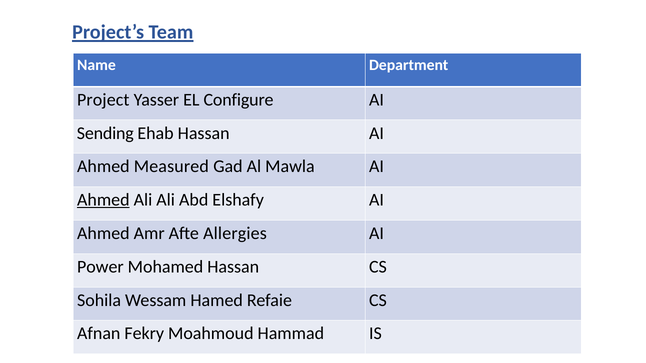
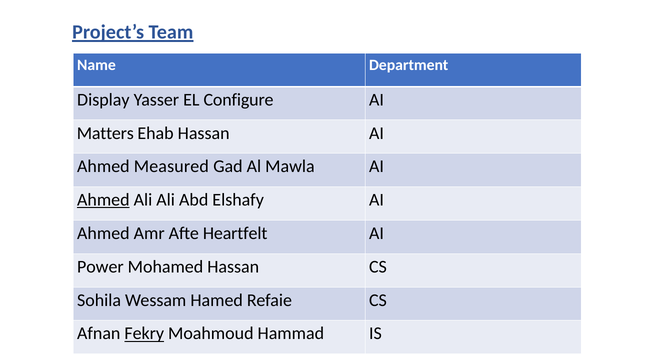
Project: Project -> Display (103, 100)
Sending: Sending -> Matters (105, 133)
Allergies: Allergies -> Heartfelt (235, 234)
Fekry underline: none -> present (144, 334)
